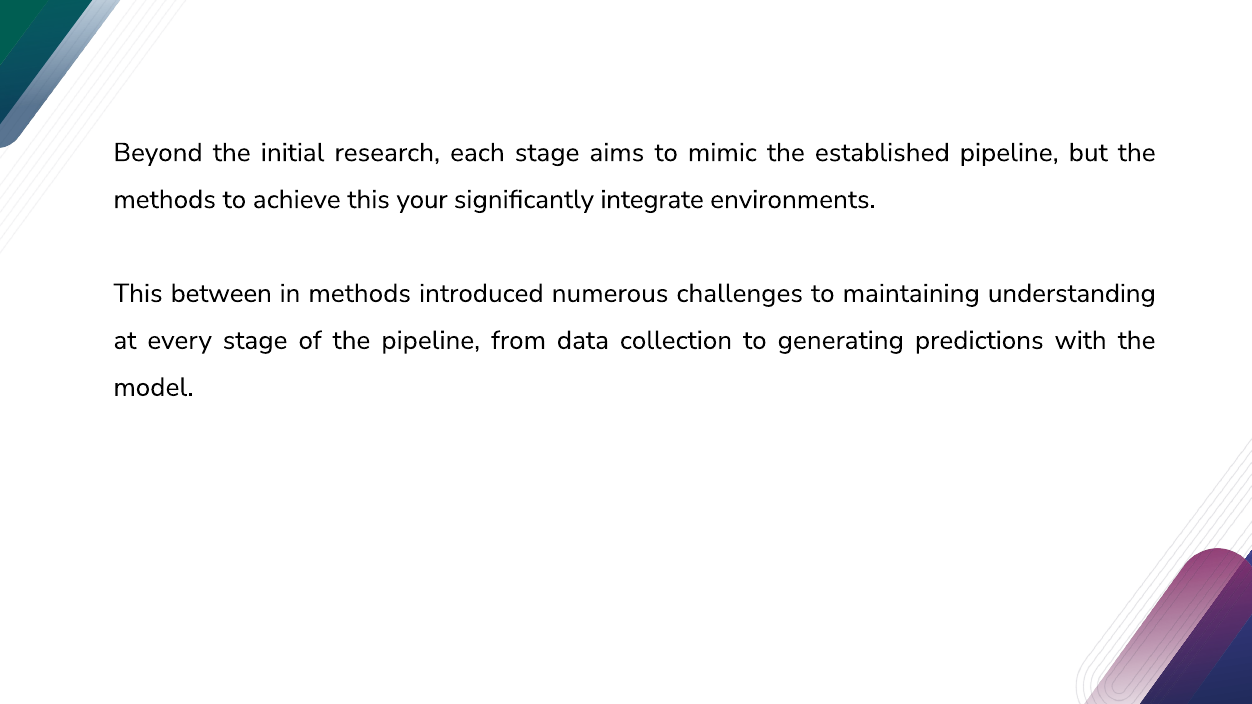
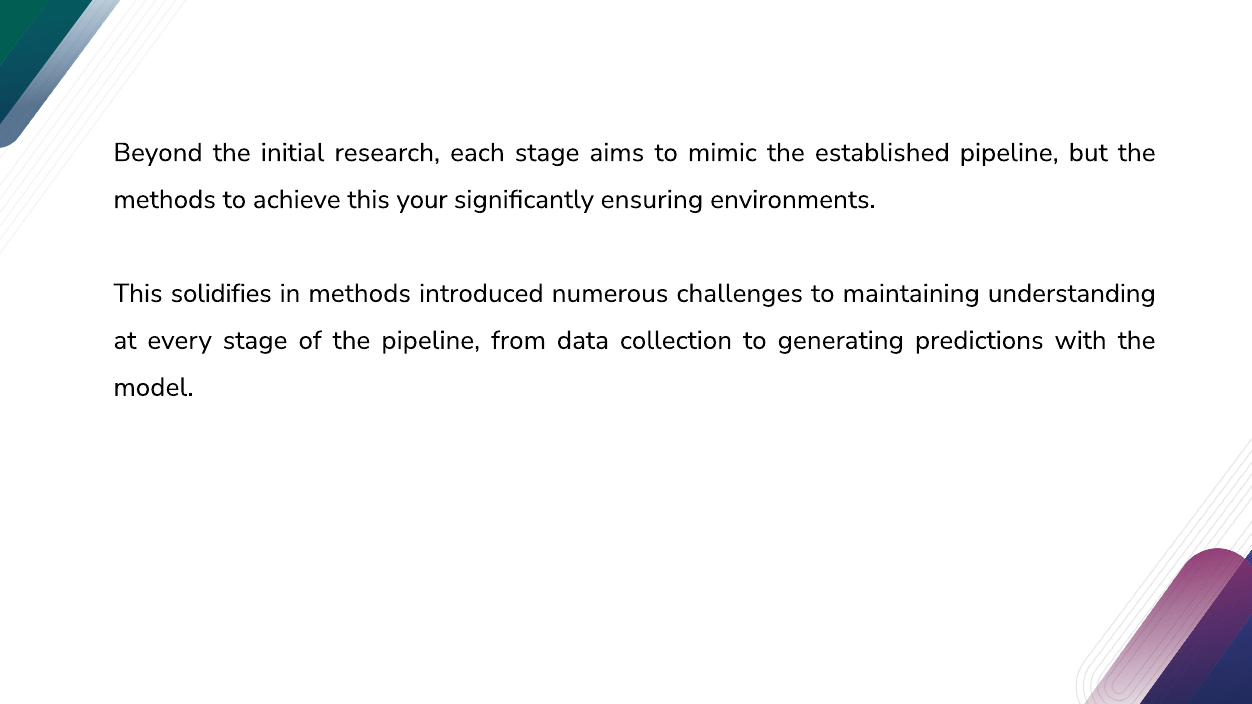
integrate: integrate -> ensuring (652, 200)
between: between -> solidifies (221, 293)
